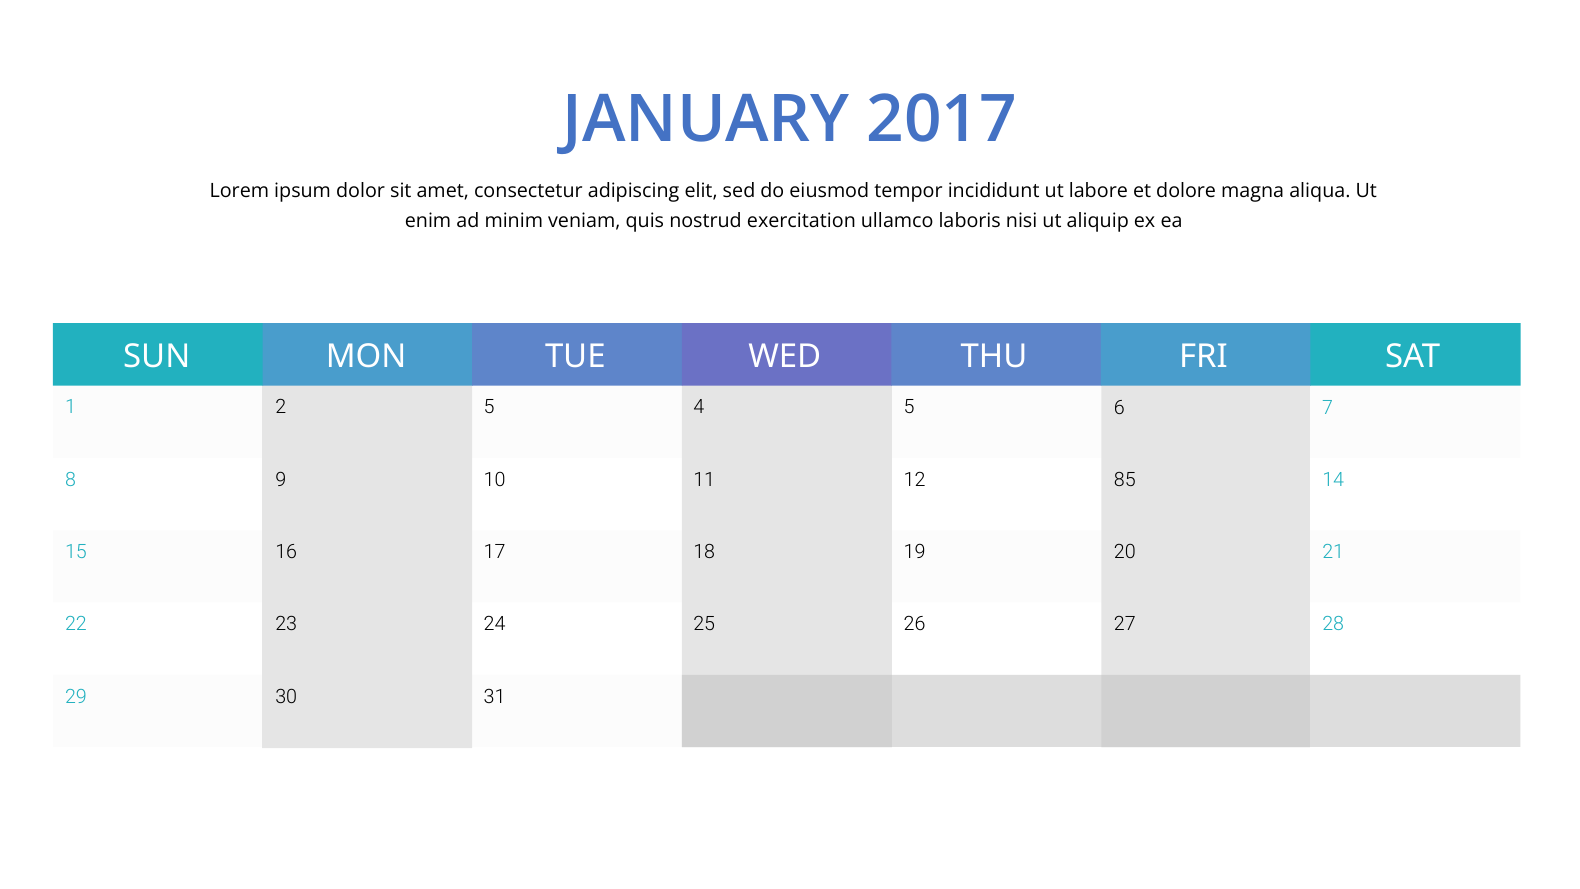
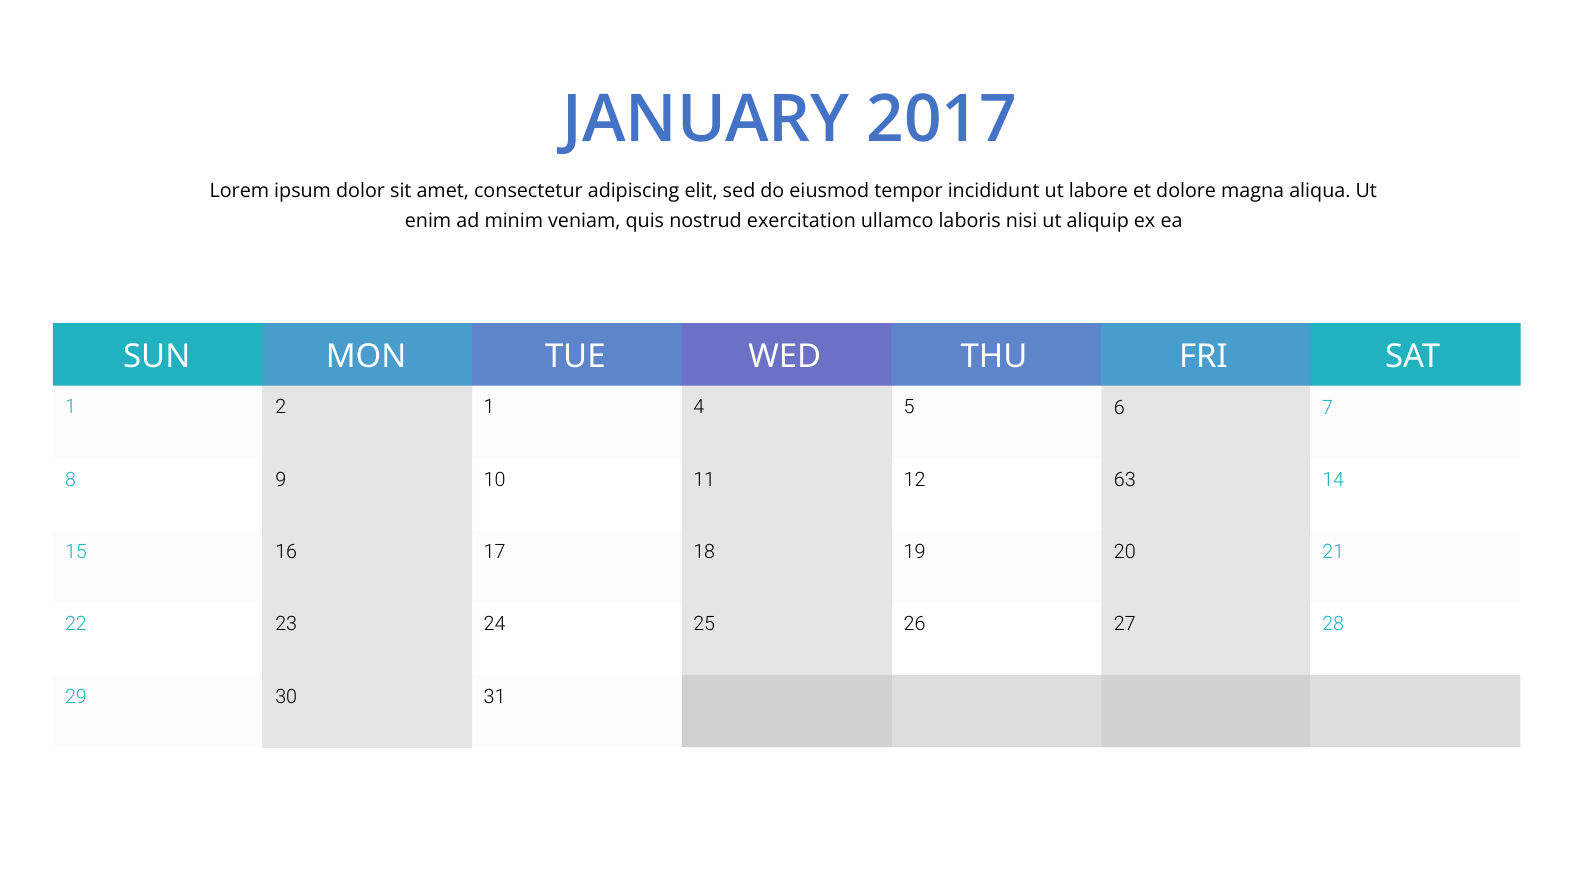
2 5: 5 -> 1 (489, 407)
85: 85 -> 63 (1125, 480)
